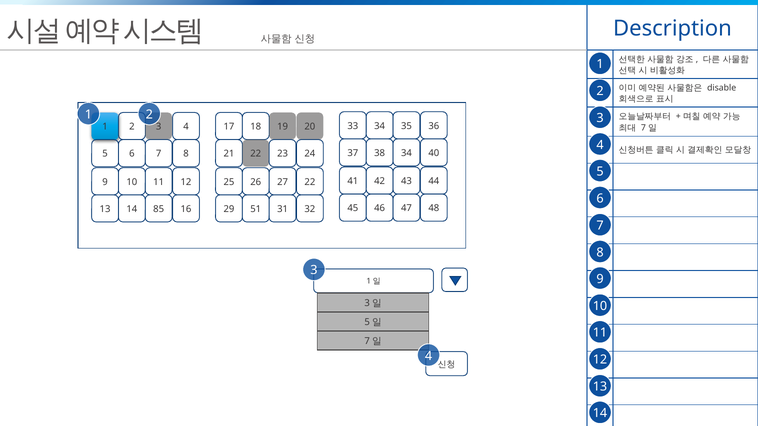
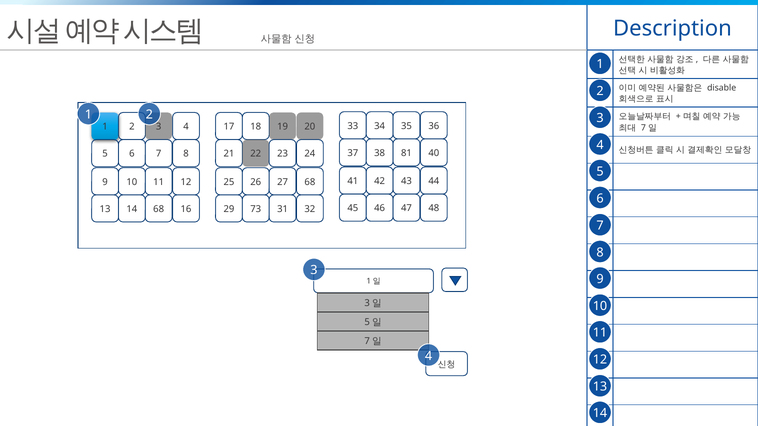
38 34: 34 -> 81 (406, 153)
27 22: 22 -> 68 (310, 182)
14 85: 85 -> 68 (159, 209)
51: 51 -> 73 (256, 209)
